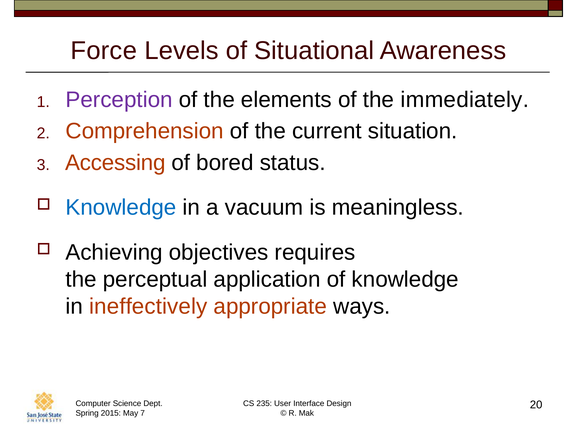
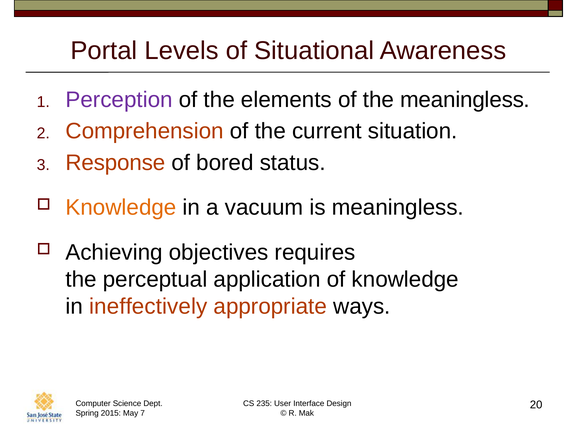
Force: Force -> Portal (104, 51)
the immediately: immediately -> meaningless (465, 100)
Accessing: Accessing -> Response (115, 163)
Knowledge colour: blue -> orange (121, 207)
